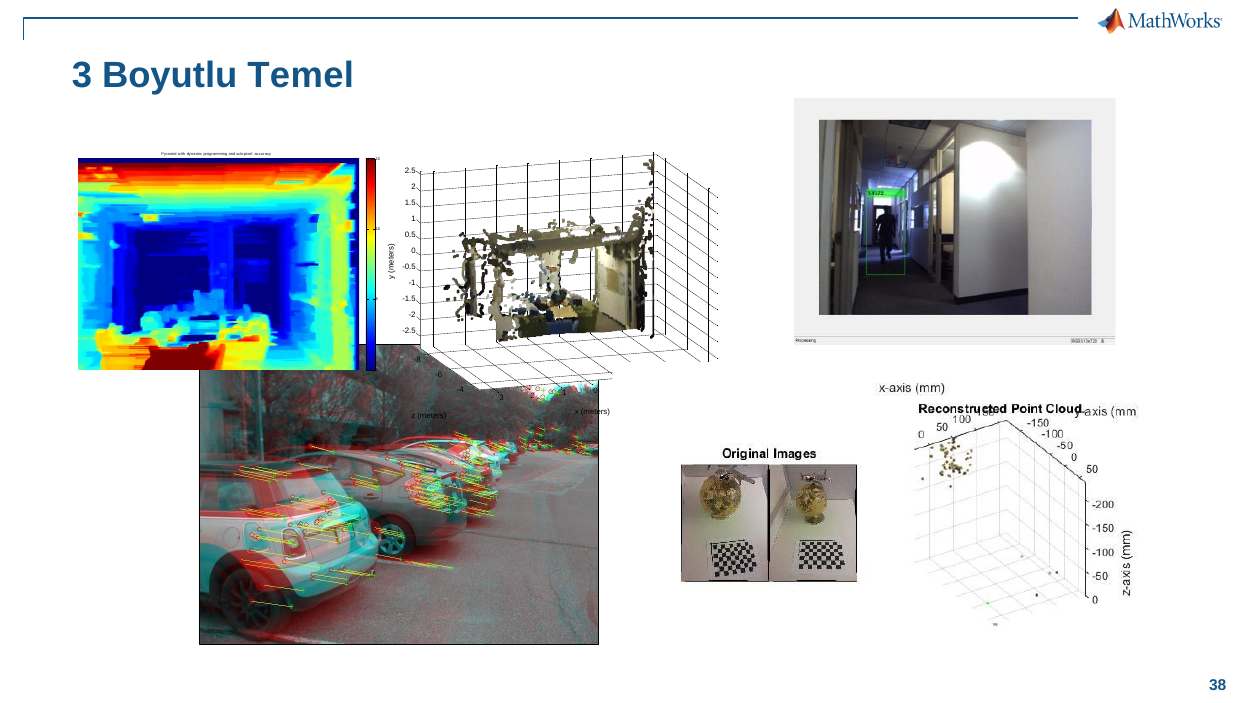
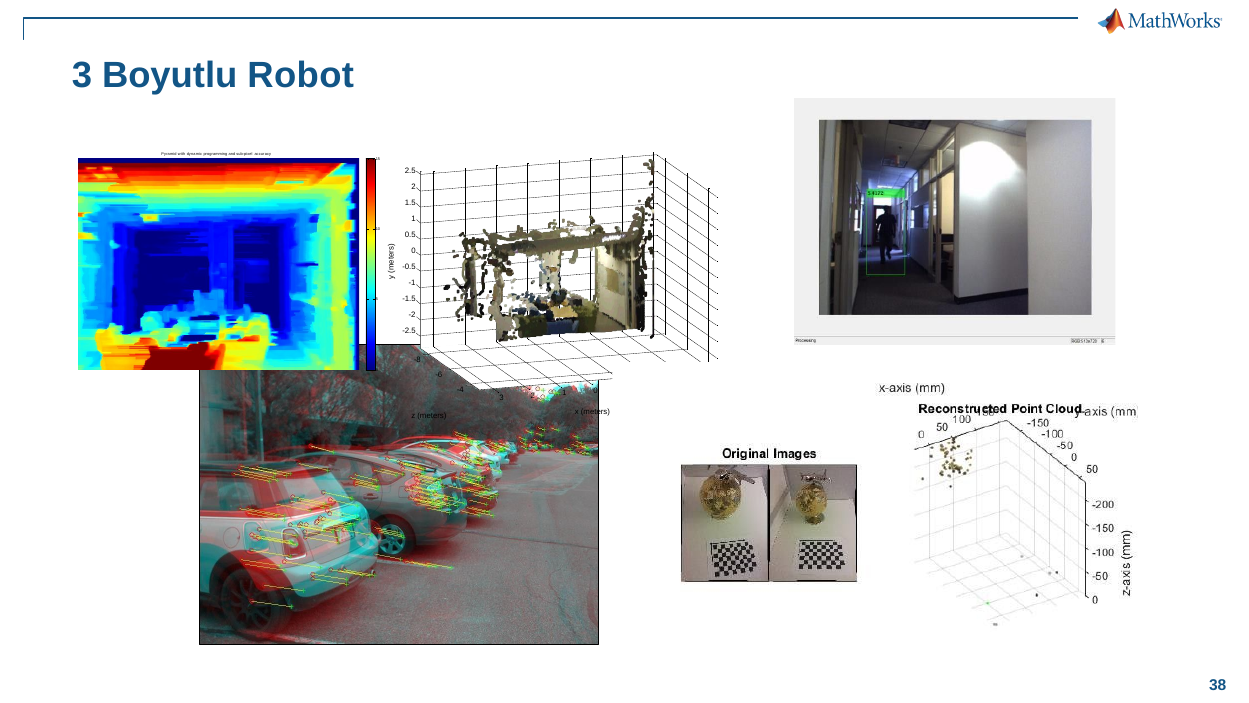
Temel: Temel -> Robot (301, 75)
